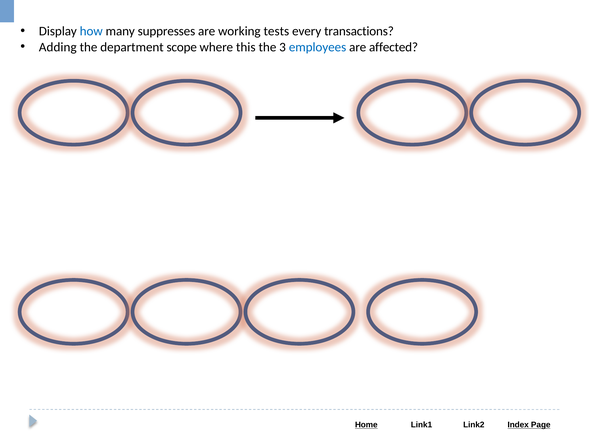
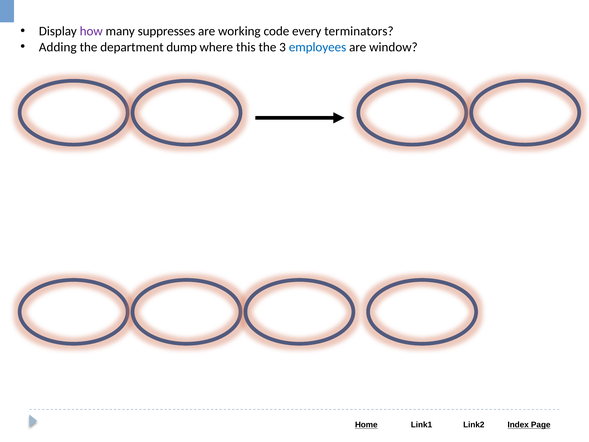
how colour: blue -> purple (91, 31)
tests: tests -> code (276, 31)
transactions: transactions -> terminators (359, 31)
scope: scope -> dump (182, 47)
affected: affected -> window (393, 47)
